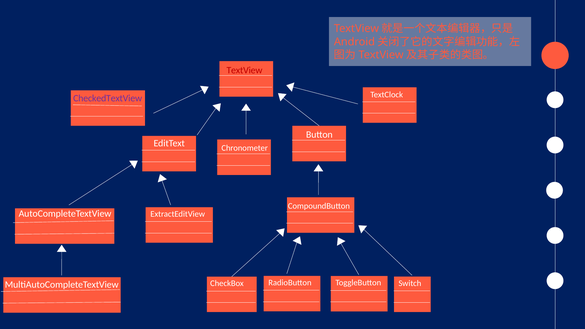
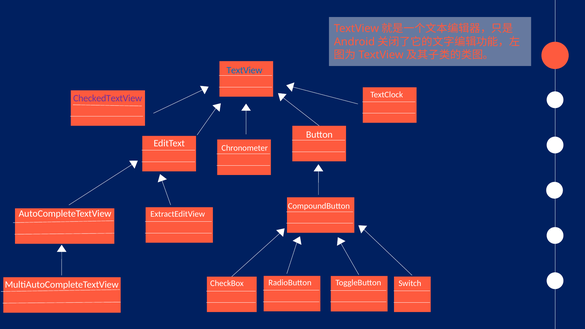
TextView colour: red -> blue (244, 70)
